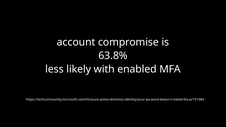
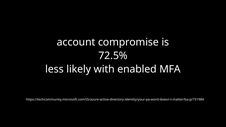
63.8%: 63.8% -> 72.5% (113, 56)
